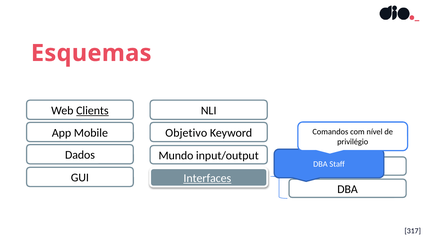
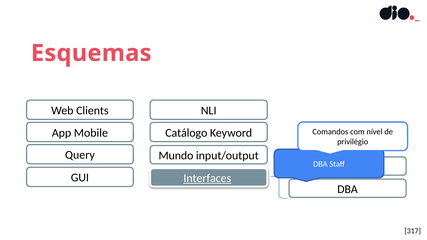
Clients underline: present -> none (92, 111)
Objetivo: Objetivo -> Catálogo (186, 133)
Dados: Dados -> Query (80, 155)
